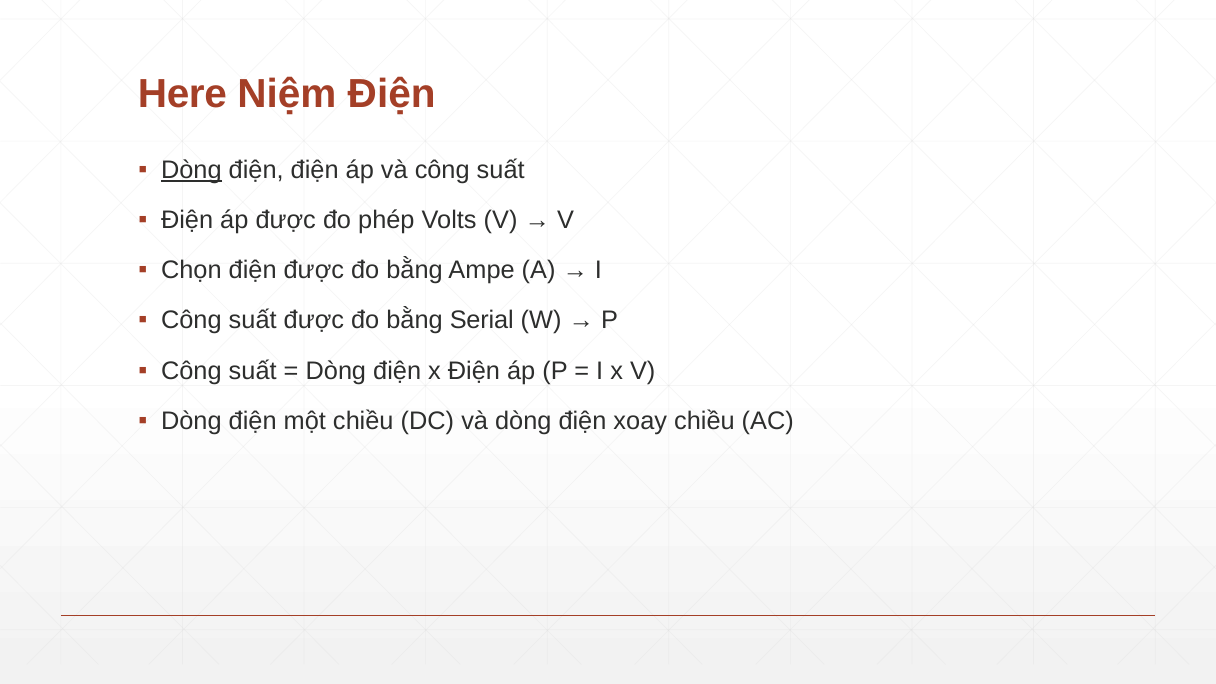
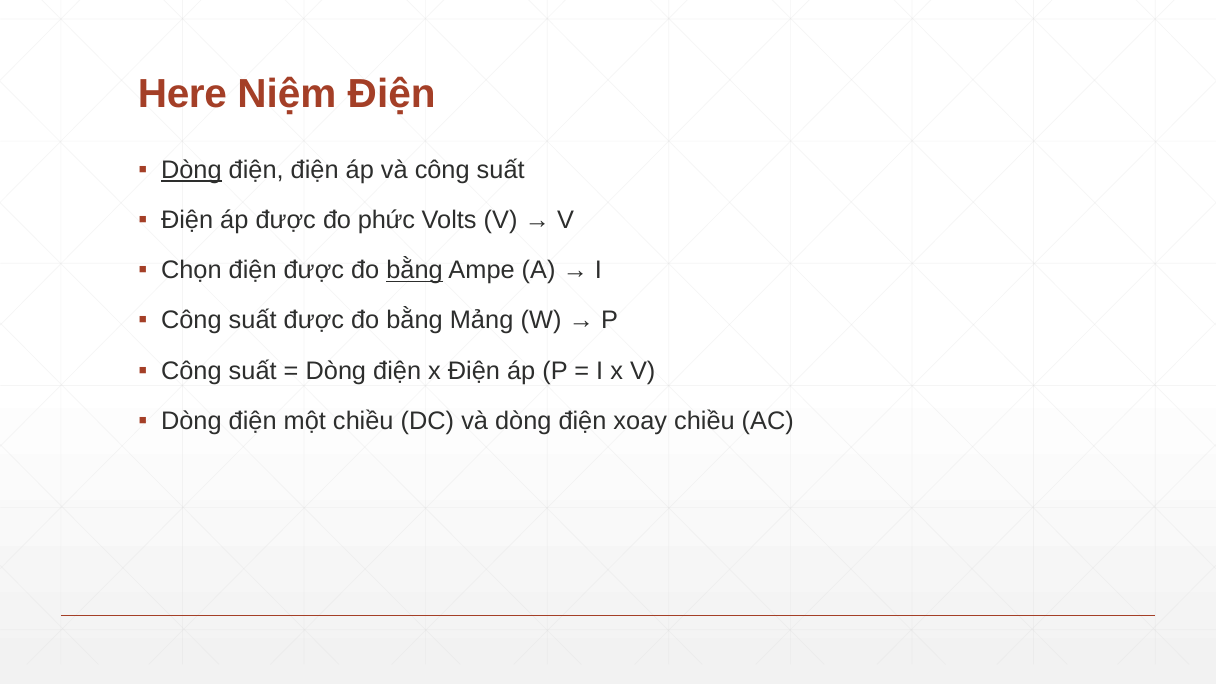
phép: phép -> phức (387, 220)
bằng underline: none -> present (415, 270)
Serial: Serial -> Mảng (482, 321)
